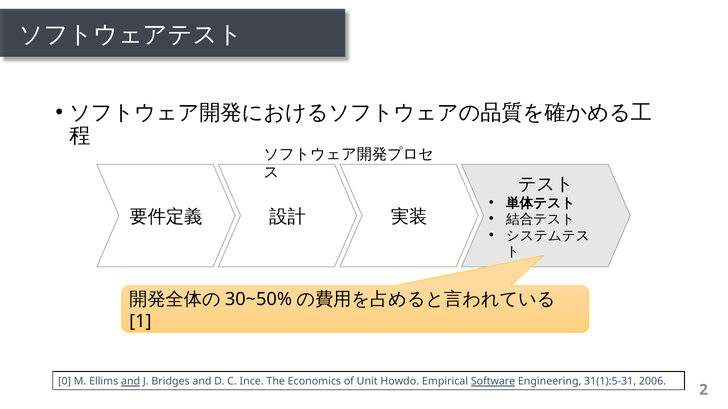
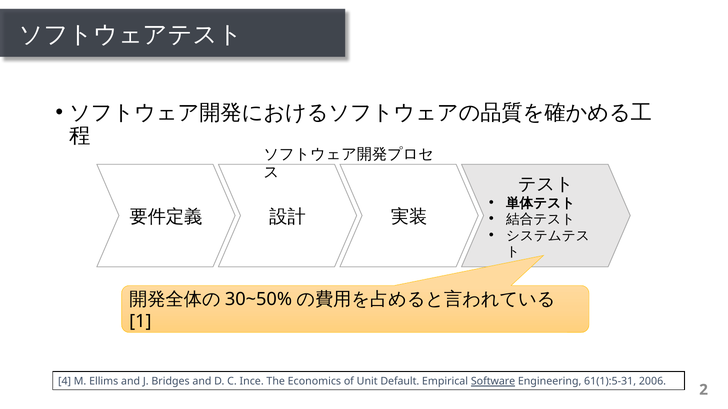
0: 0 -> 4 (65, 382)
and underline: present -> none (131, 382)
Howdo: Howdo -> Default (400, 382)
31(1):5-31: 31(1):5-31 -> 61(1):5-31 (610, 382)
